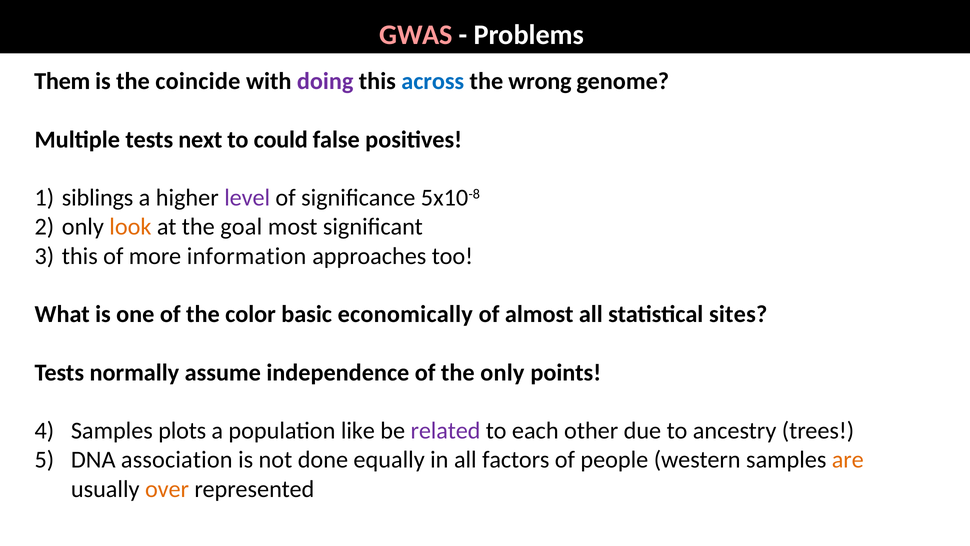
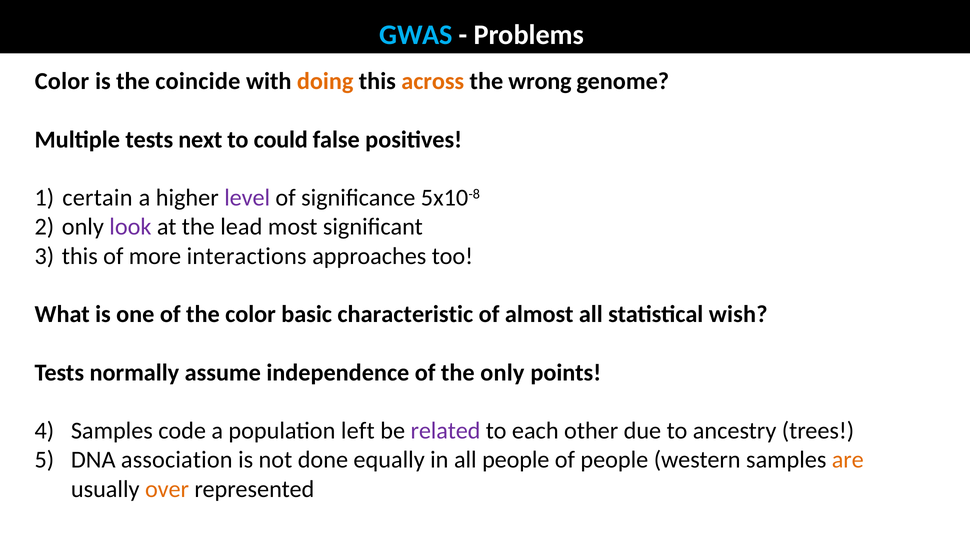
GWAS colour: pink -> light blue (416, 35)
Them: Them -> Color (62, 81)
doing colour: purple -> orange (325, 81)
across colour: blue -> orange (433, 81)
siblings: siblings -> certain (97, 198)
look colour: orange -> purple (130, 227)
goal: goal -> lead (241, 227)
information: information -> interactions (247, 256)
economically: economically -> characteristic (405, 314)
sites: sites -> wish (738, 314)
plots: plots -> code (182, 430)
like: like -> left (358, 430)
all factors: factors -> people (516, 460)
